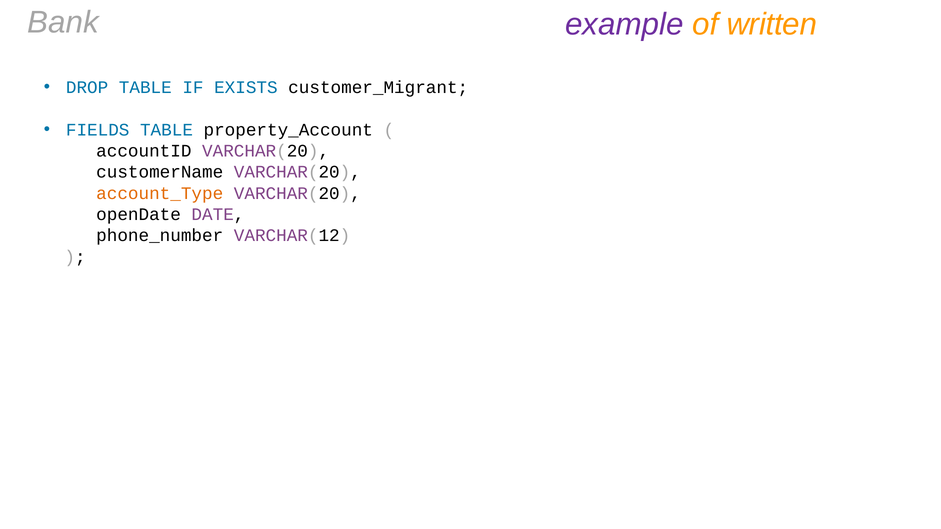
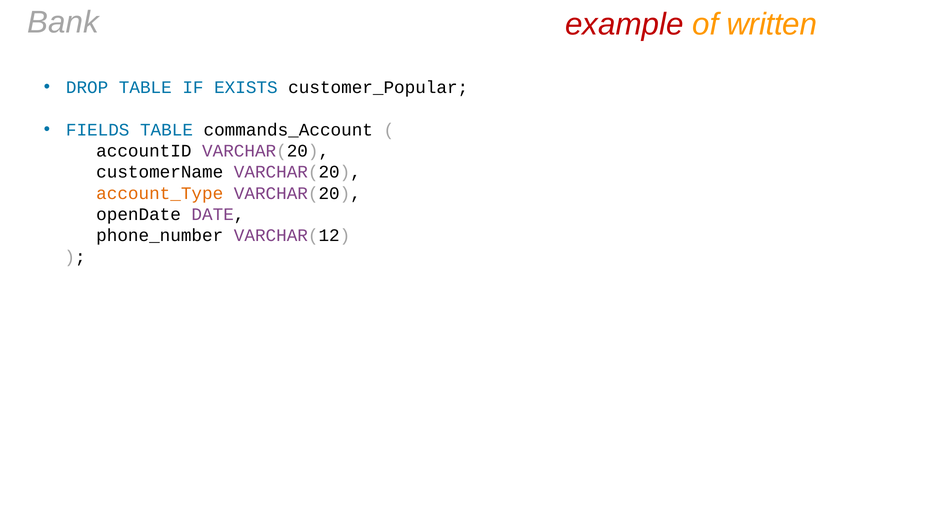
example colour: purple -> red (624, 24)
customer_Migrant: customer_Migrant -> customer_Popular (378, 88)
property_Account: property_Account -> commands_Account (288, 130)
